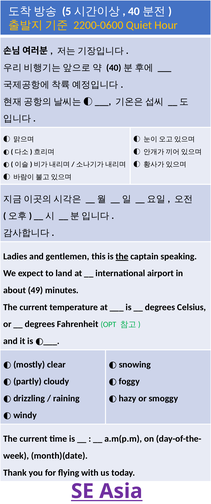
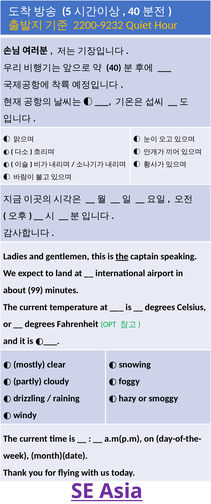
2200-0600: 2200-0600 -> 2200-9232 (98, 25)
49: 49 -> 99 (35, 291)
